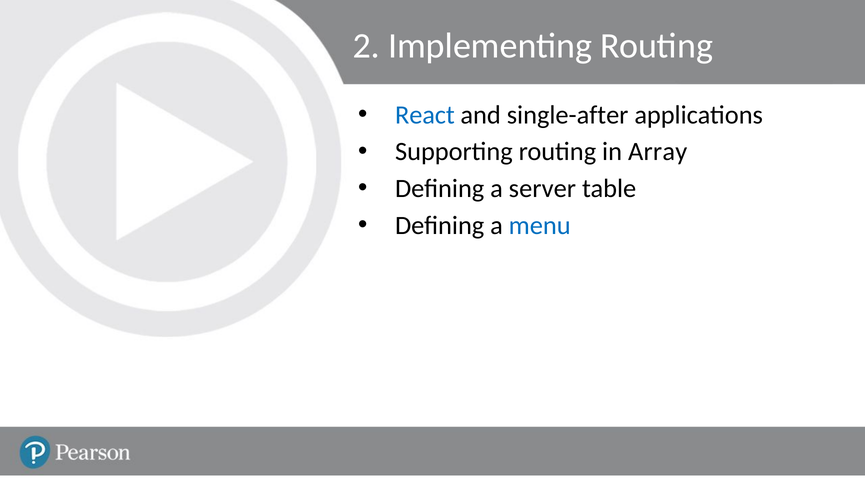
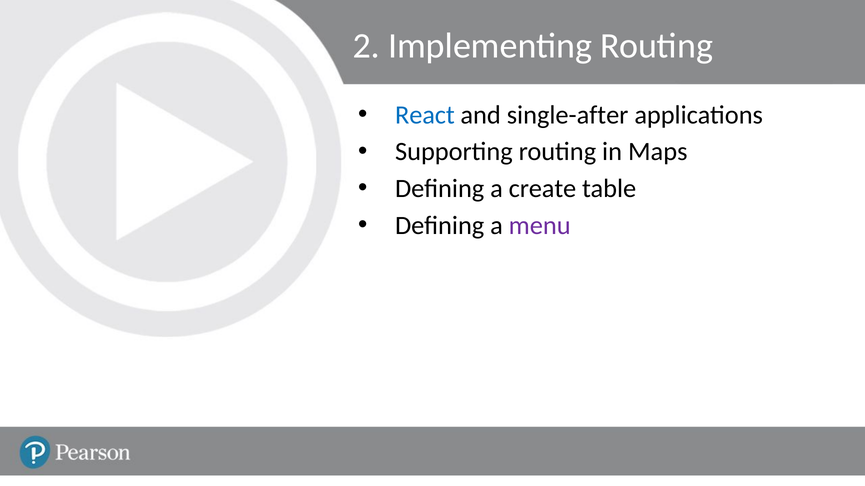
Array: Array -> Maps (658, 152)
server: server -> create (542, 189)
menu colour: blue -> purple (540, 226)
